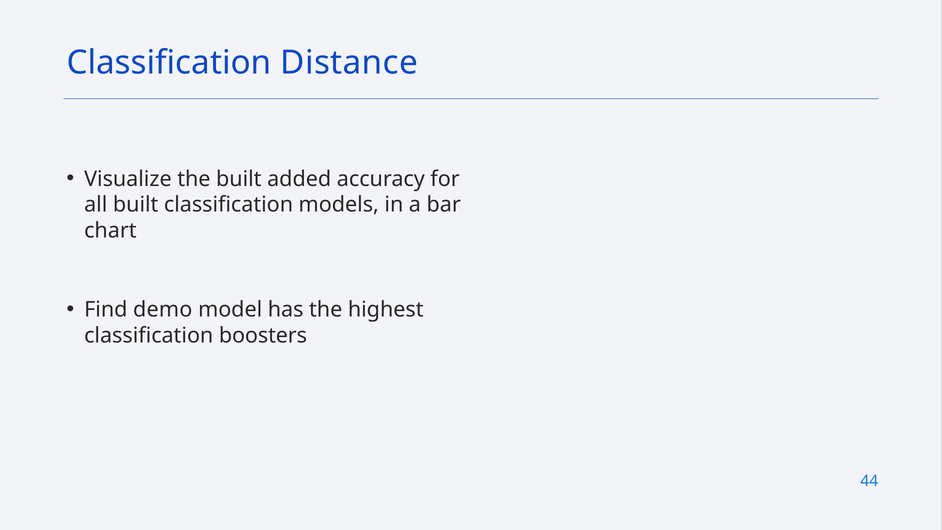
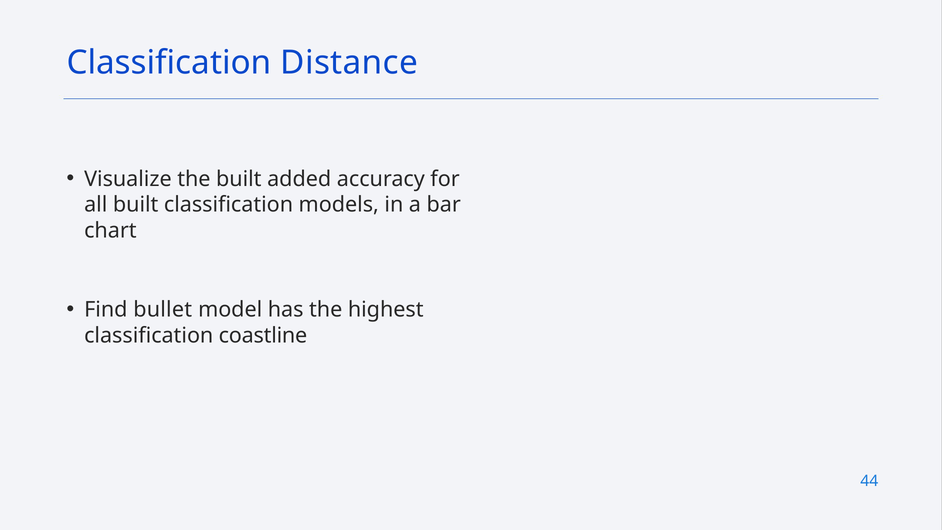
demo: demo -> bullet (163, 310)
boosters: boosters -> coastline (263, 336)
